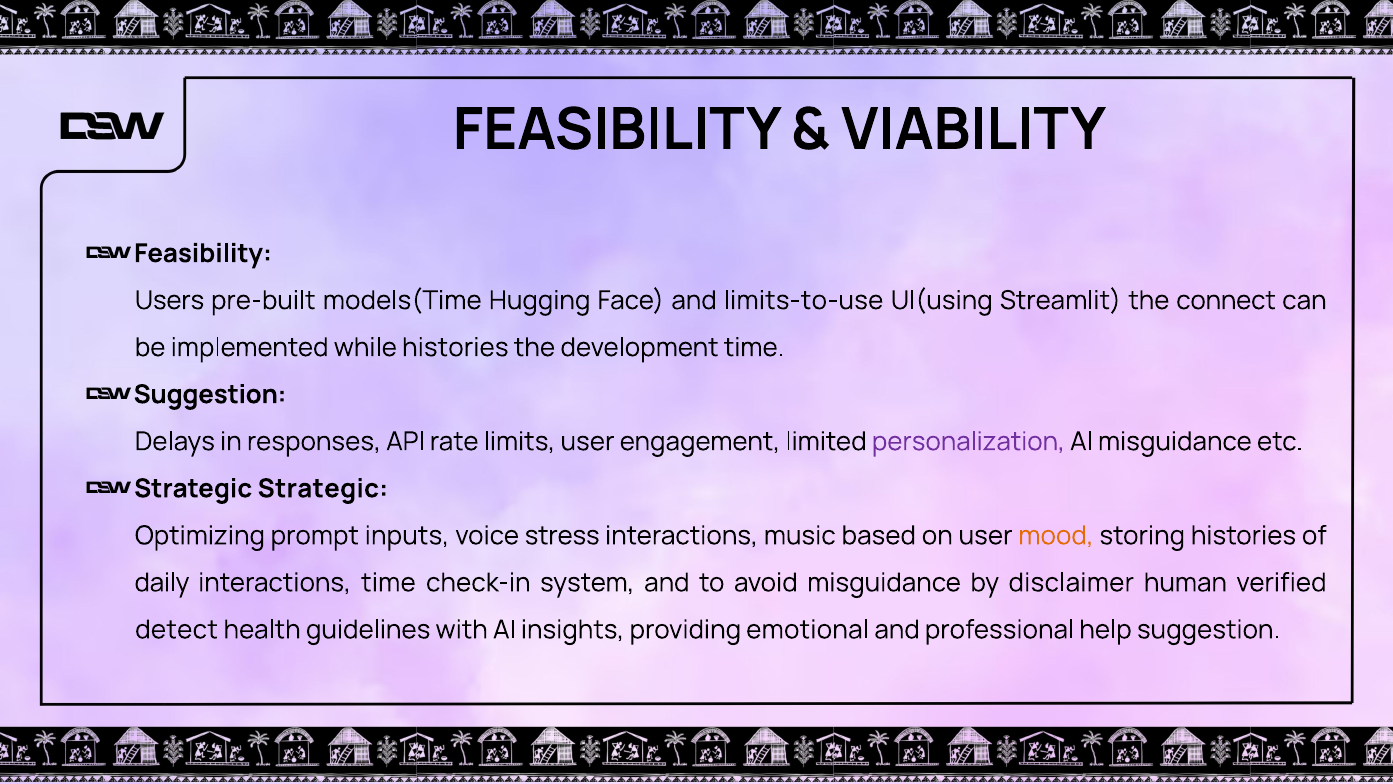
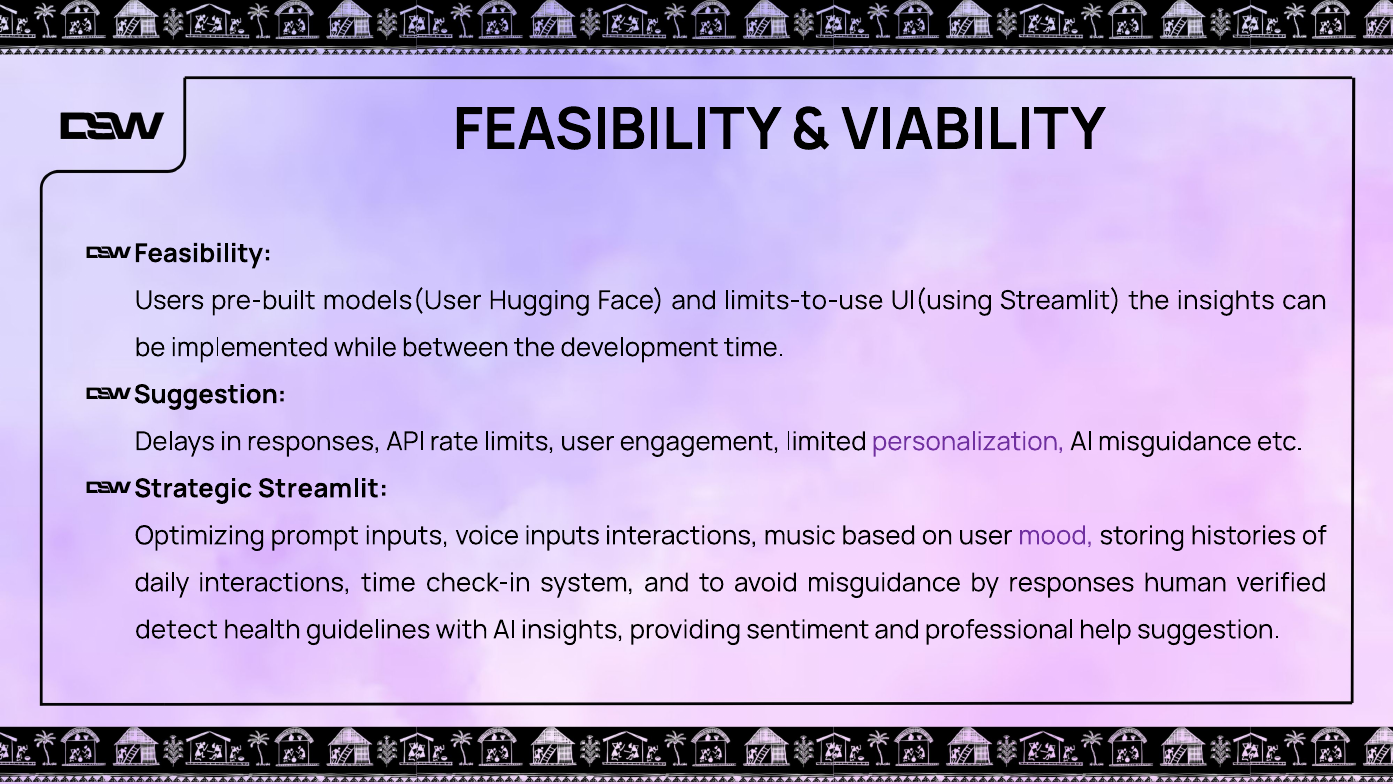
models(Time: models(Time -> models(User (402, 300)
the connect: connect -> insights (1226, 300)
while histories: histories -> between (455, 347)
Strategic Strategic: Strategic -> Streamlit (323, 488)
voice stress: stress -> inputs (562, 535)
mood colour: orange -> purple (1056, 535)
by disclaimer: disclaimer -> responses (1072, 582)
emotional: emotional -> sentiment (808, 629)
